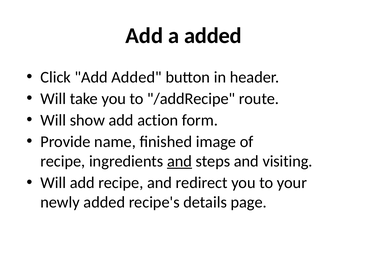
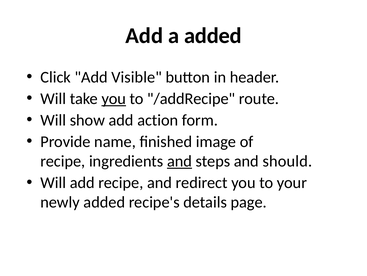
Add Added: Added -> Visible (137, 77)
you underline: none -> present (114, 98)
visiting: visiting -> should (287, 161)
